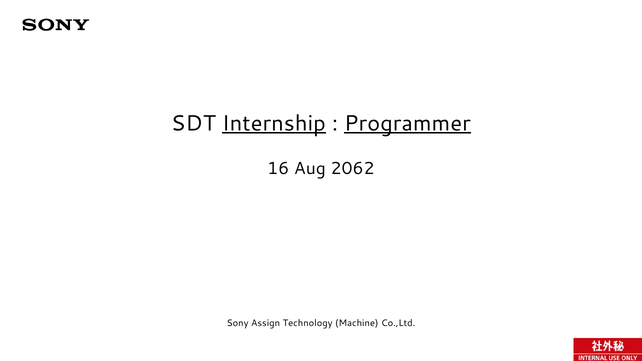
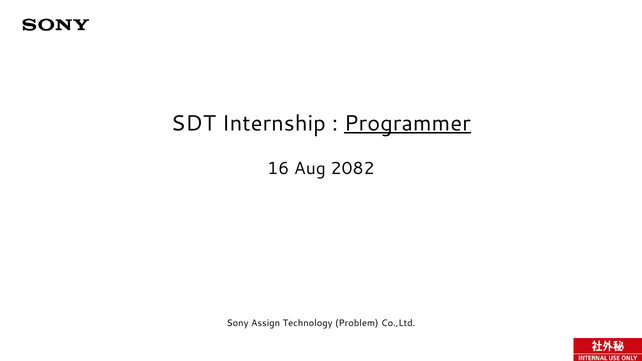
Internship underline: present -> none (274, 123)
2062: 2062 -> 2082 (353, 168)
Machine: Machine -> Problem (357, 323)
